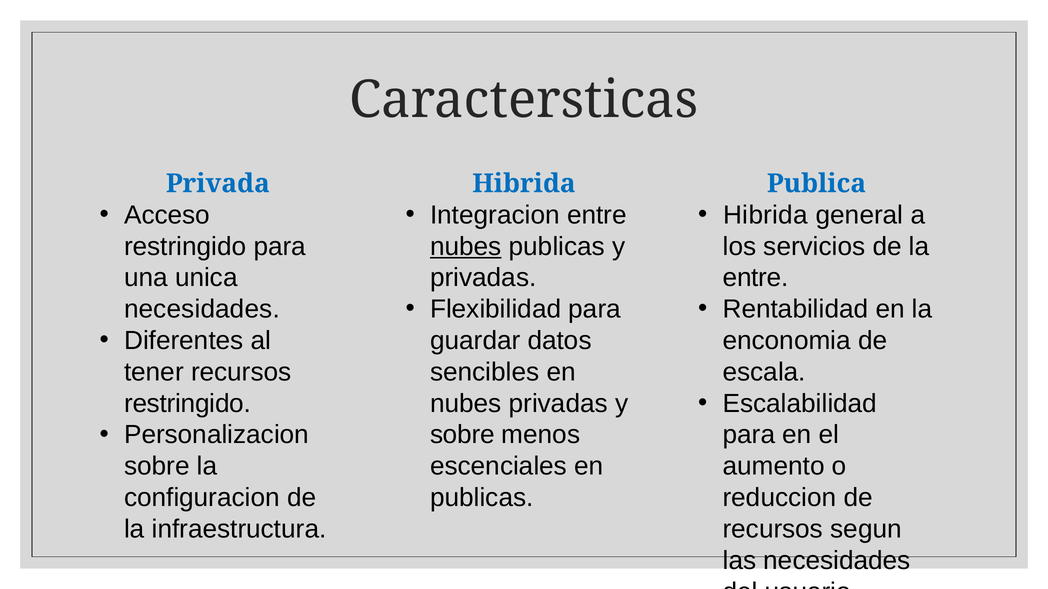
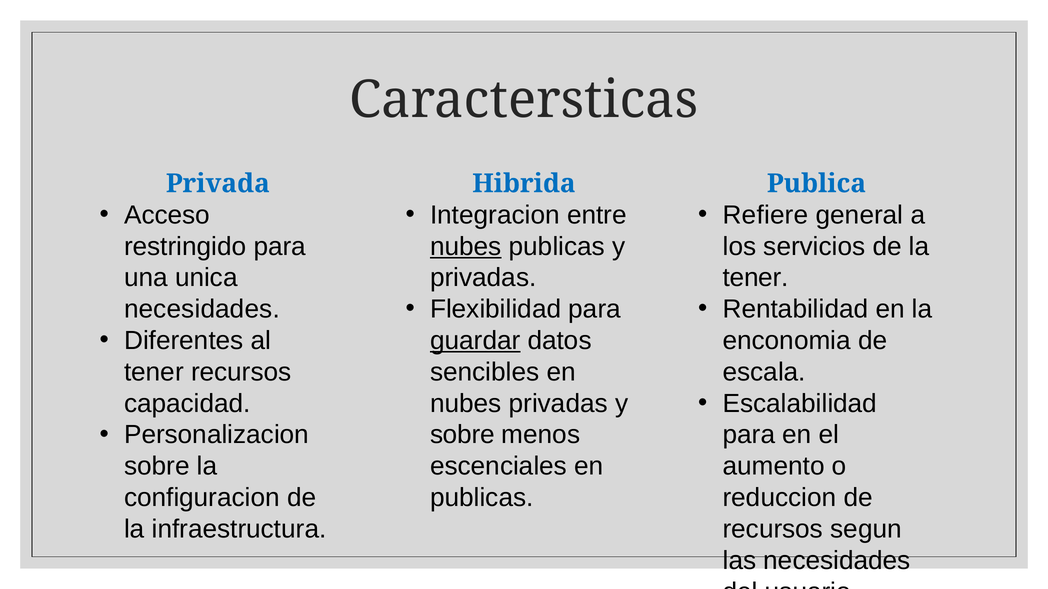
Hibrida: Hibrida -> Refiere (766, 215)
entre: entre -> tener (756, 278)
guardar underline: none -> present (475, 341)
restringido: restringido -> capacidad (187, 404)
